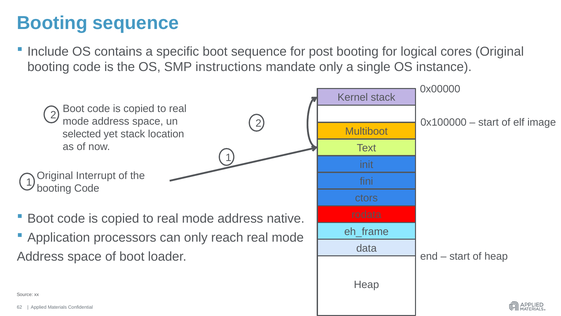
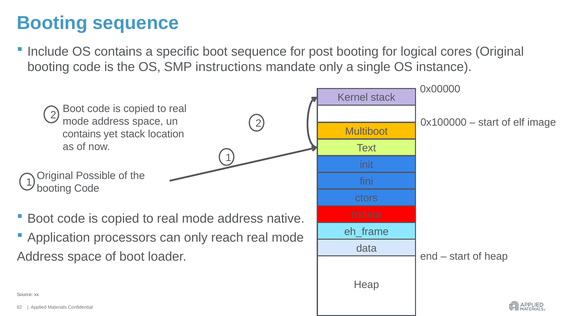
selected: selected -> contains (82, 134)
Interrupt: Interrupt -> Possible (96, 176)
